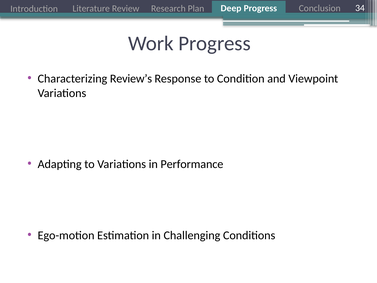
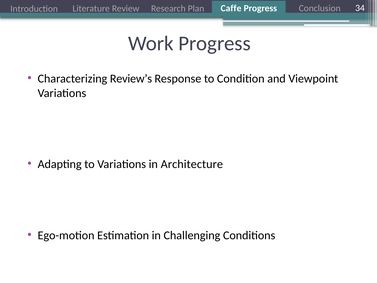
Deep: Deep -> Caffe (231, 8)
in Performance: Performance -> Architecture (192, 164)
